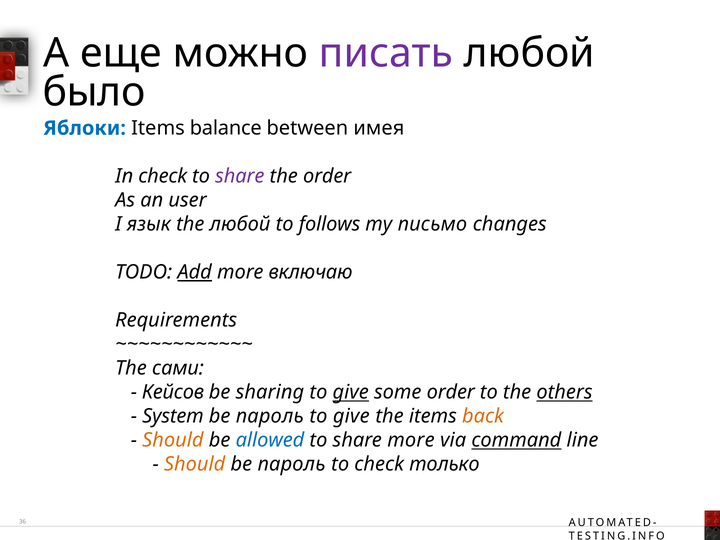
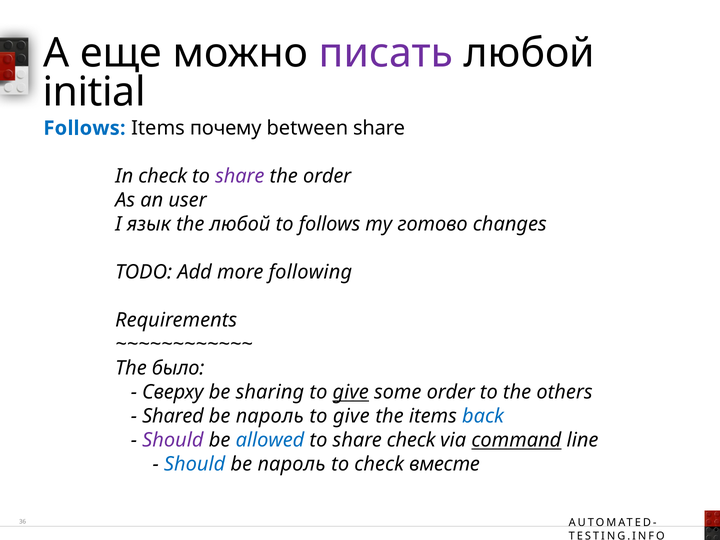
было: было -> initial (94, 92)
Яблоки: Яблоки -> Follows (85, 128)
balance: balance -> почему (226, 128)
between имея: имея -> share (379, 128)
письмо: письмо -> готово (433, 224)
Add underline: present -> none (195, 272)
включаю: включаю -> following (310, 272)
сами: сами -> было (178, 368)
Кейсов: Кейсов -> Сверху (173, 392)
others underline: present -> none (564, 392)
System: System -> Shared (173, 416)
back colour: orange -> blue (483, 416)
Should colour: orange -> purple (173, 440)
share more: more -> check (411, 440)
Should colour: orange -> blue (195, 464)
только: только -> вместе (444, 464)
